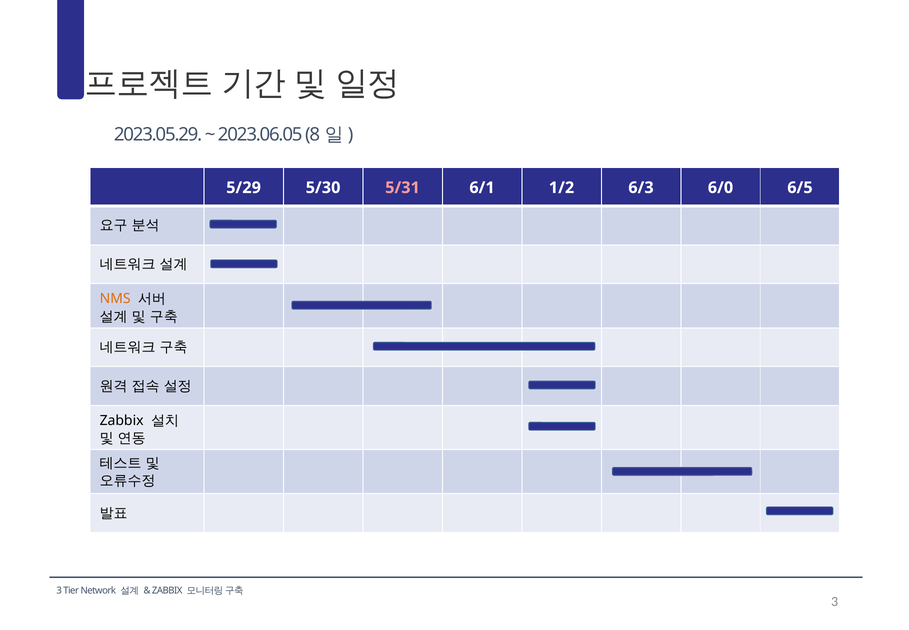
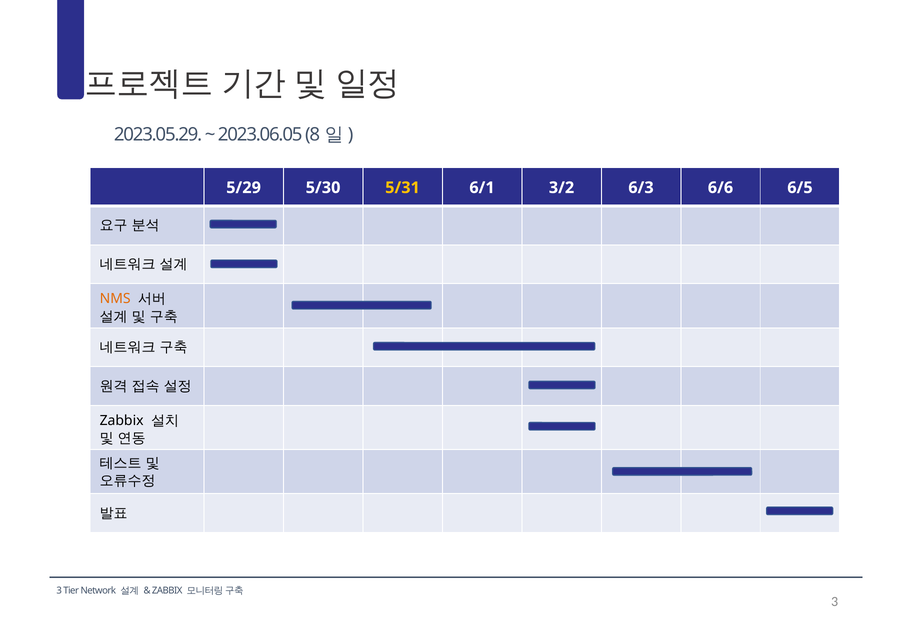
5/31 colour: pink -> yellow (403, 187)
1/2: 1/2 -> 3/2 (562, 187)
6/0: 6/0 -> 6/6 (720, 187)
